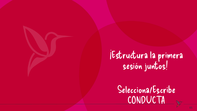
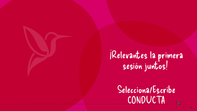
¡Estructura: ¡Estructura -> ¡Relevantes (129, 55)
